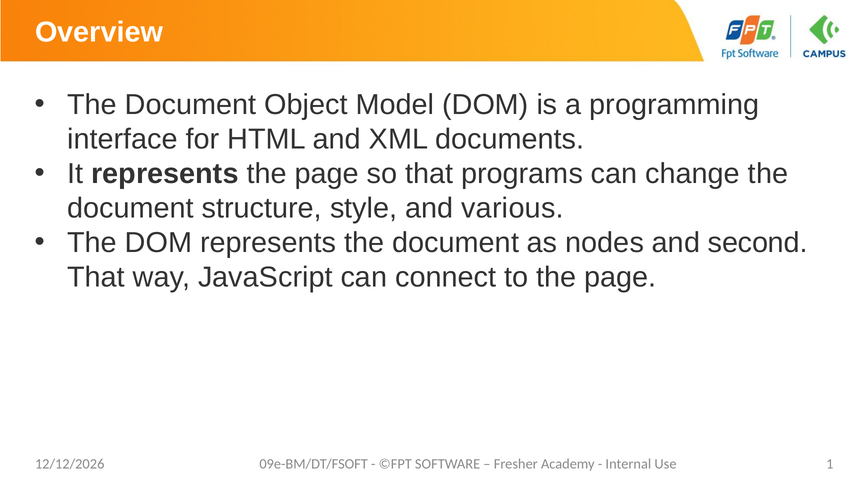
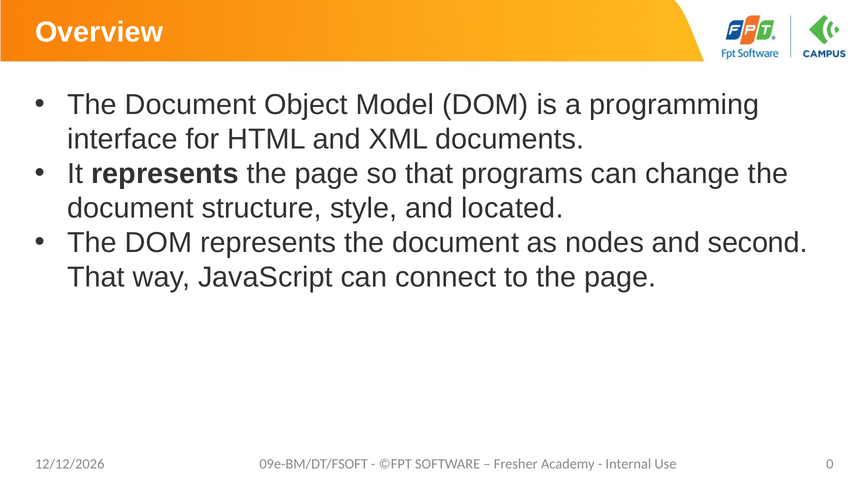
various: various -> located (512, 209)
1: 1 -> 0 (830, 465)
